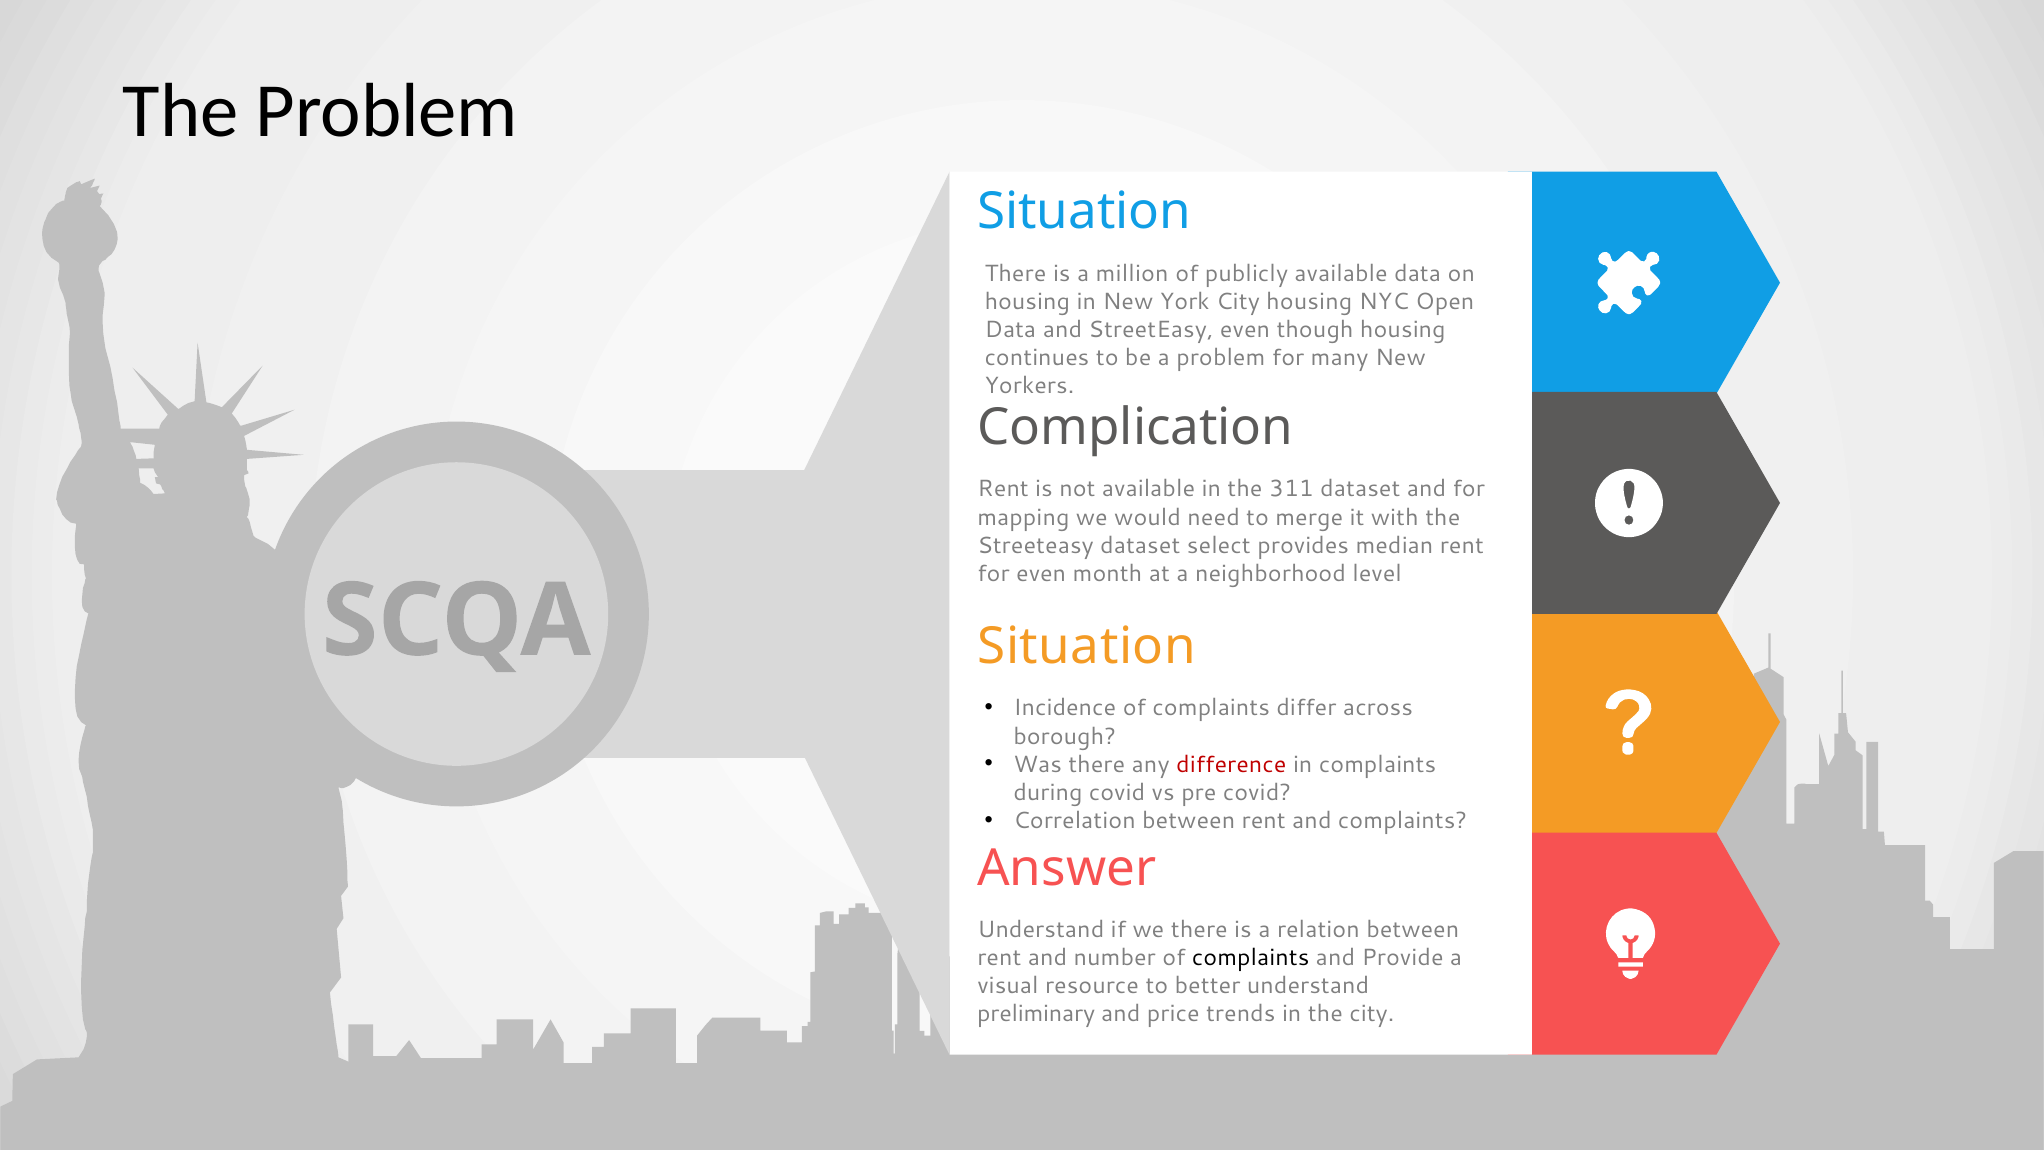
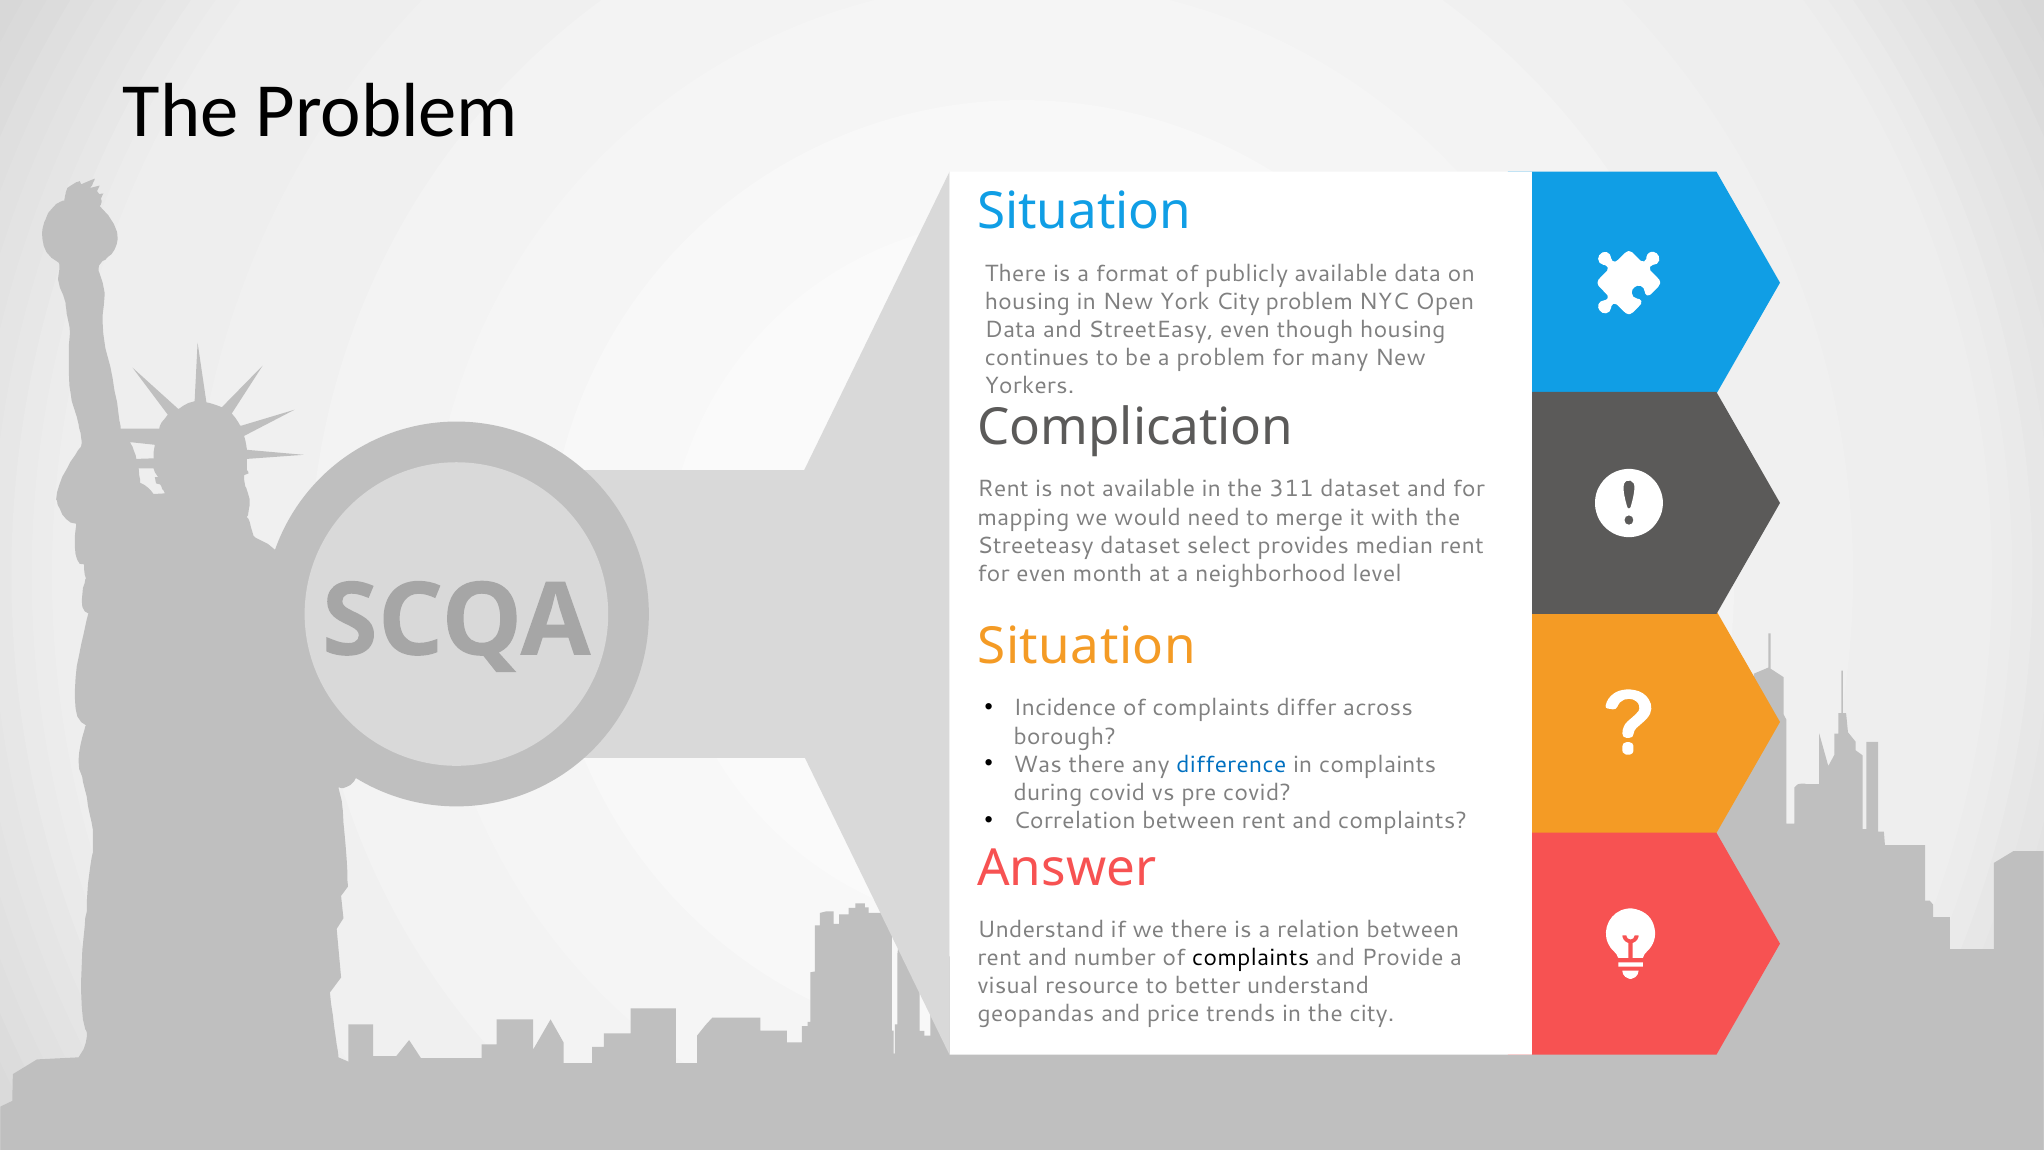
million: million -> format (1132, 273)
City housing: housing -> problem (1309, 301)
difference colour: red -> blue (1231, 765)
preliminary: preliminary -> geopandas (1036, 1014)
